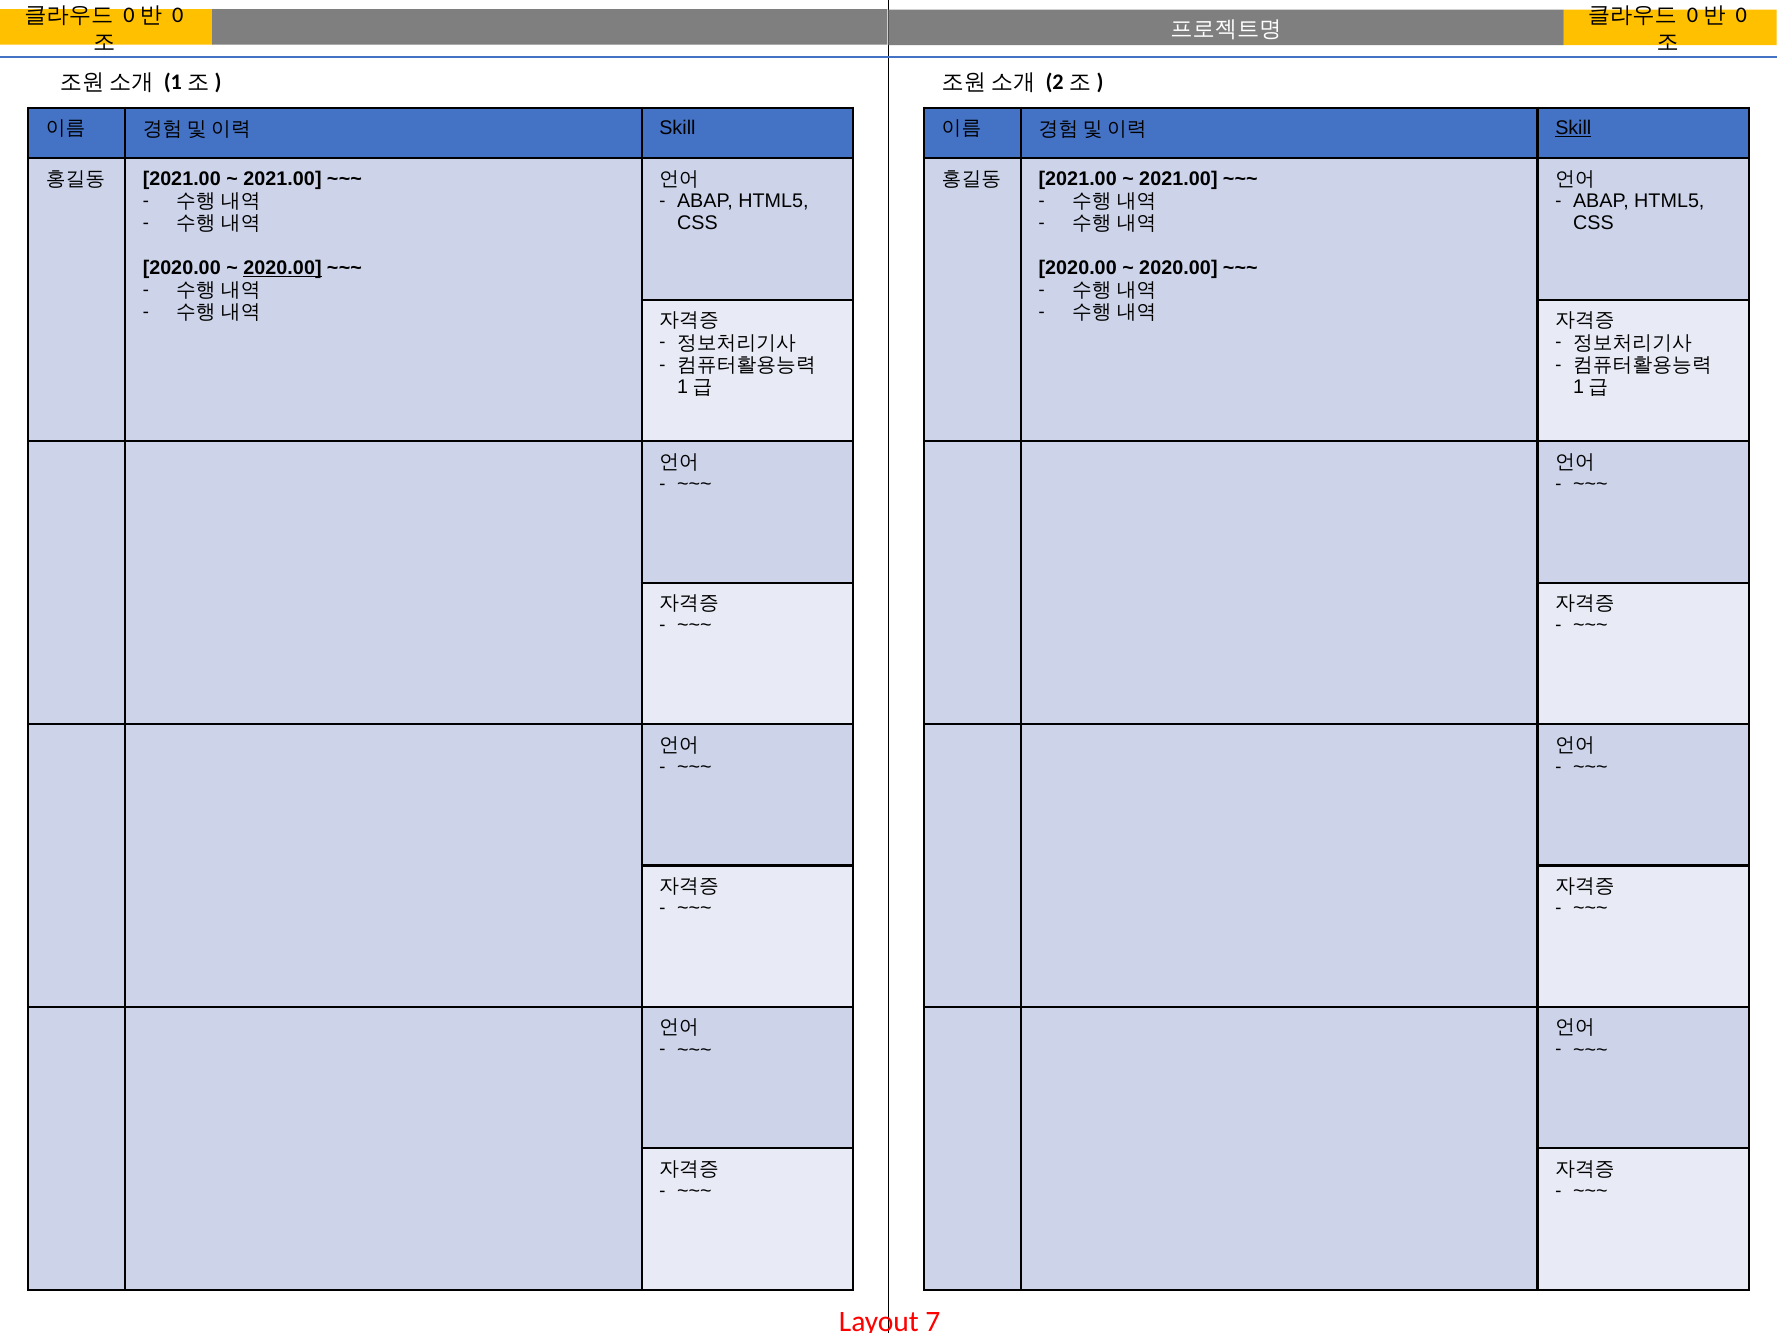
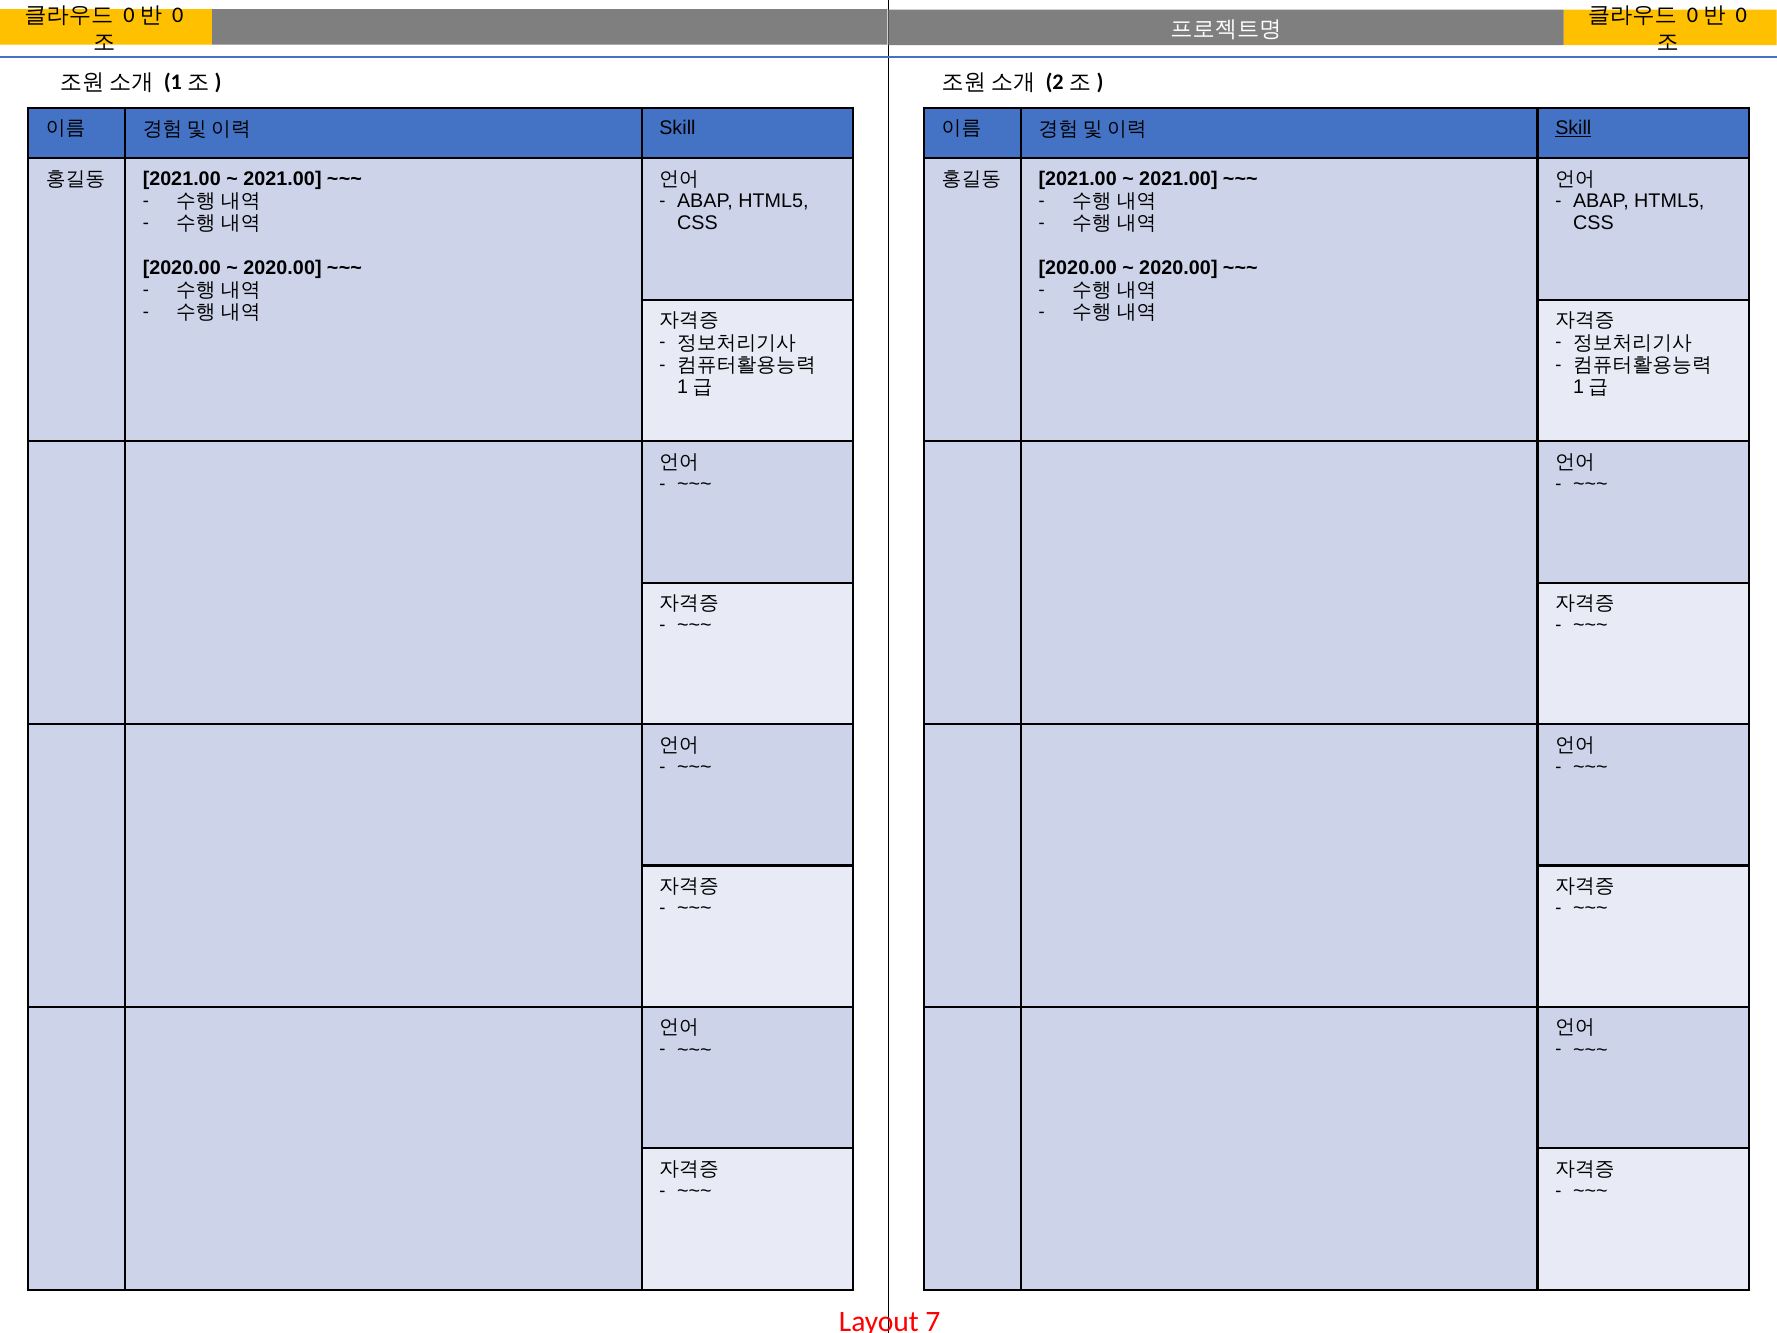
2020.00 underline: present -> none (282, 268)
